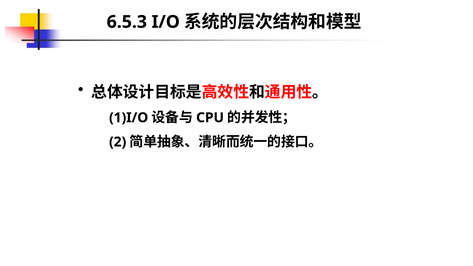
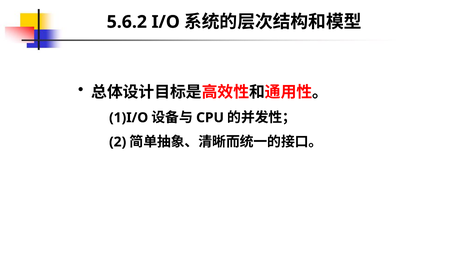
6.5.3: 6.5.3 -> 5.6.2 (127, 22)
